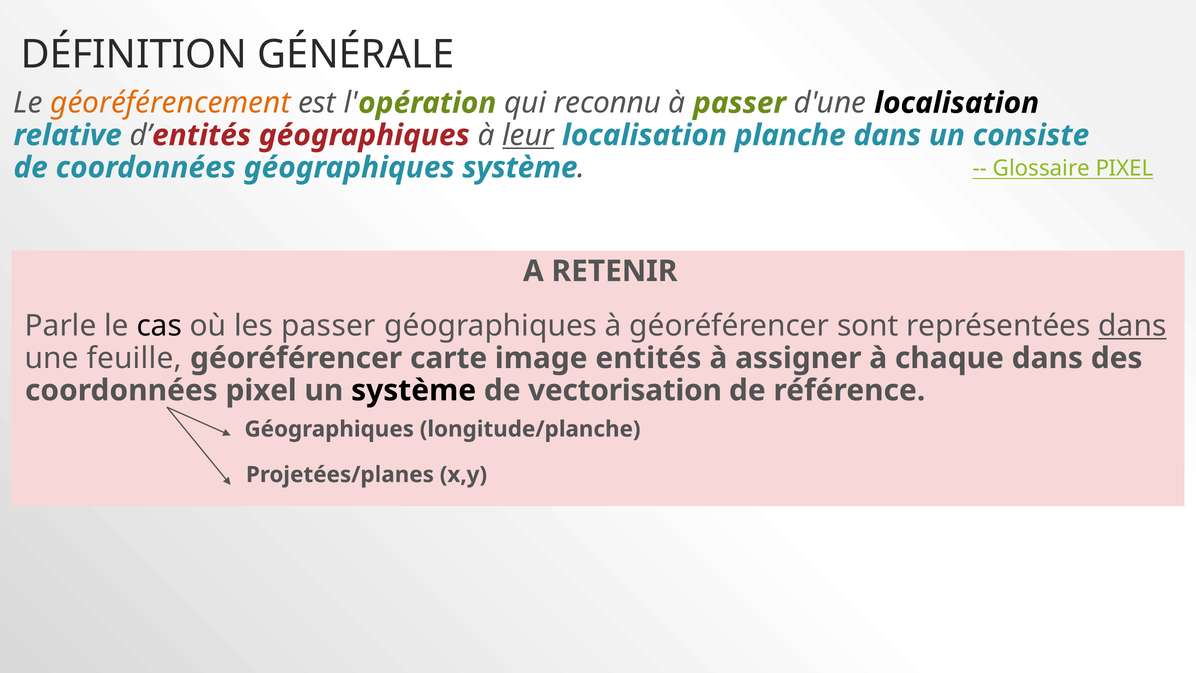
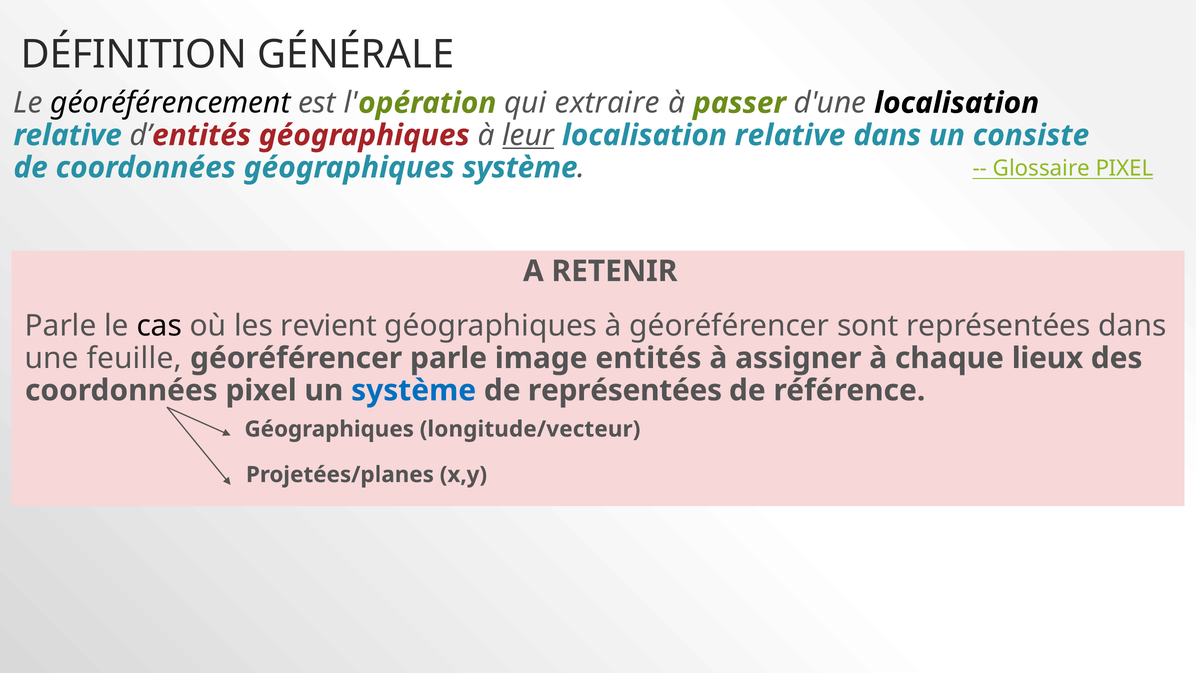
géoréférencement colour: orange -> black (170, 103)
reconnu: reconnu -> extraire (607, 103)
planche: planche -> relative (790, 135)
les passer: passer -> revient (329, 326)
dans underline: present -> none (1132, 326)
géoréférencer carte: carte -> parle (449, 358)
chaque dans: dans -> lieux (1047, 358)
système colour: black -> blue (414, 390)
de vectorisation: vectorisation -> représentées (625, 390)
longitude/planche: longitude/planche -> longitude/vecteur (530, 429)
